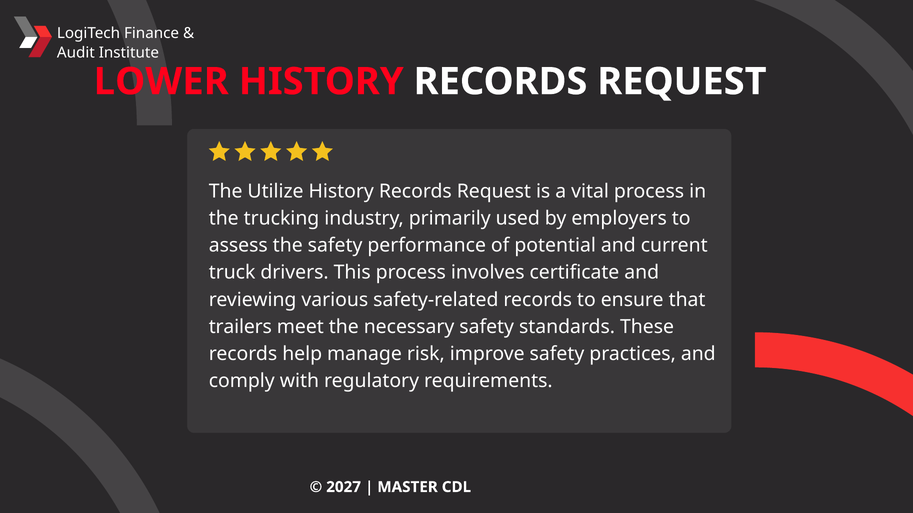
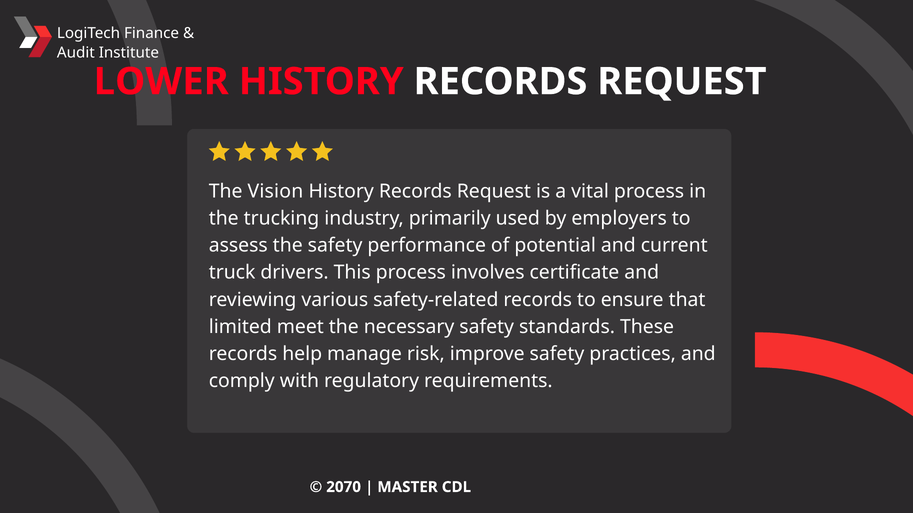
Utilize: Utilize -> Vision (275, 191)
trailers: trailers -> limited (240, 327)
2027: 2027 -> 2070 (344, 488)
